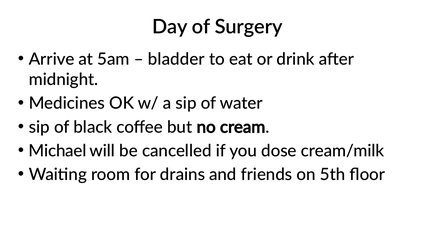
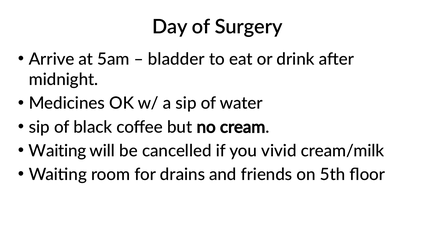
Michael: Michael -> Waiting (57, 151)
dose: dose -> vivid (279, 151)
